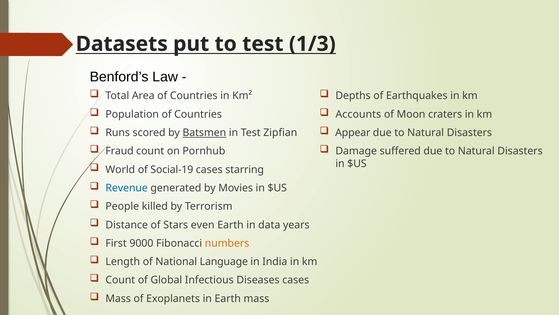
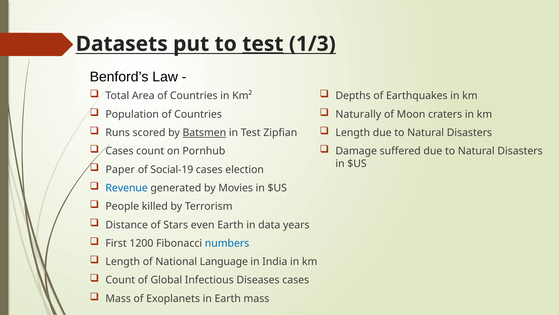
test underline: none -> present (263, 44)
Accounts: Accounts -> Naturally (358, 114)
Appear: Appear -> Length (353, 132)
Fraud: Fraud -> Cases (120, 151)
World: World -> Paper (120, 169)
starring: starring -> election (245, 169)
9000: 9000 -> 1200 (141, 243)
numbers colour: orange -> blue (227, 243)
